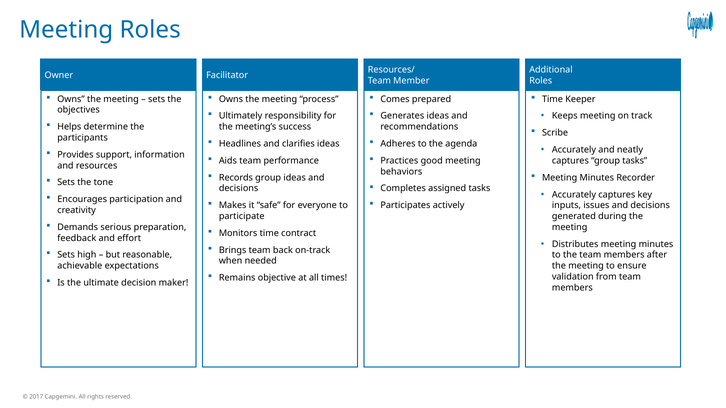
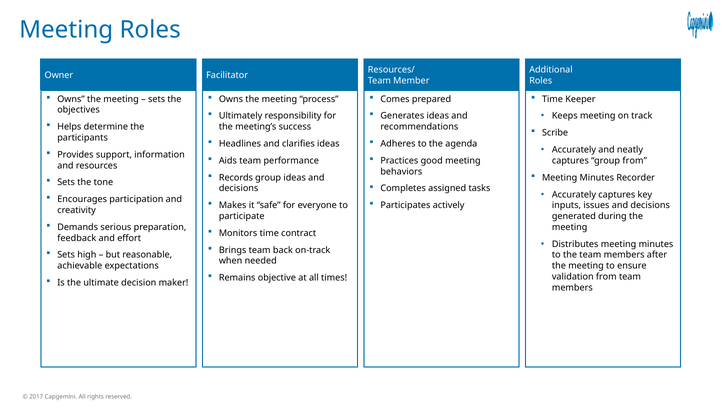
group tasks: tasks -> from (635, 161)
